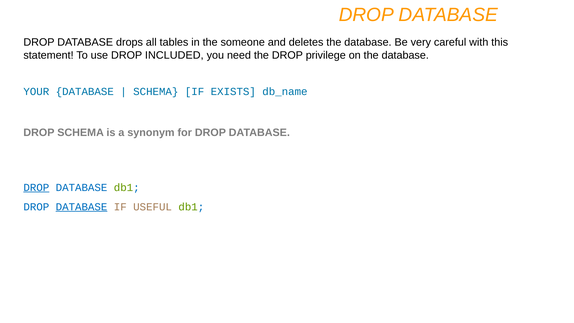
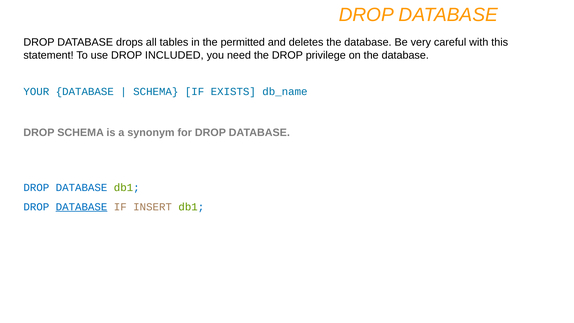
someone: someone -> permitted (243, 42)
DROP underline: present -> none (36, 187)
USEFUL: USEFUL -> INSERT (153, 207)
